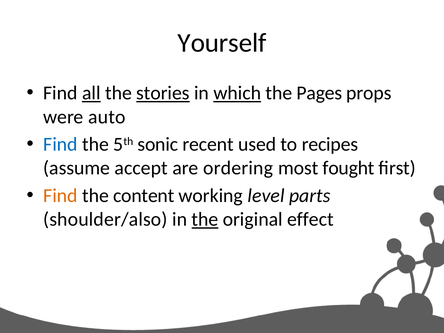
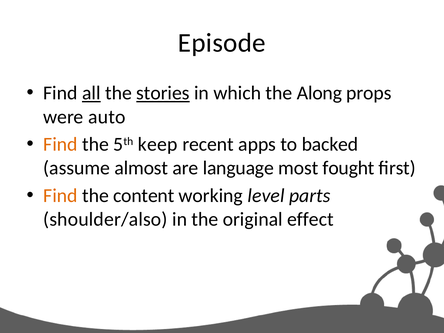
Yourself: Yourself -> Episode (222, 43)
which underline: present -> none (237, 93)
Pages: Pages -> Along (319, 93)
Find colour: blue -> orange (60, 144)
sonic: sonic -> keep (158, 144)
used: used -> apps (257, 144)
recipes: recipes -> backed (330, 144)
accept: accept -> almost (141, 168)
ordering: ordering -> language (238, 168)
the underline: present -> none (205, 219)
